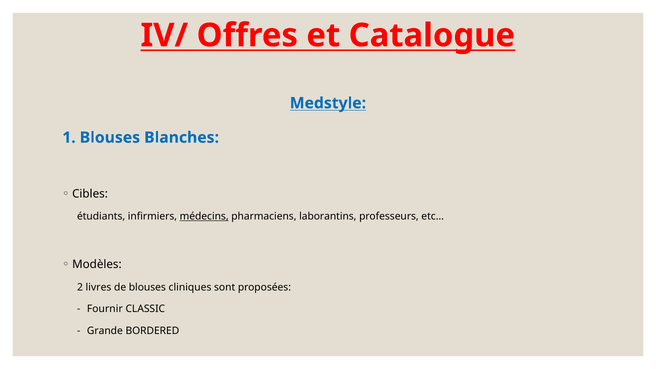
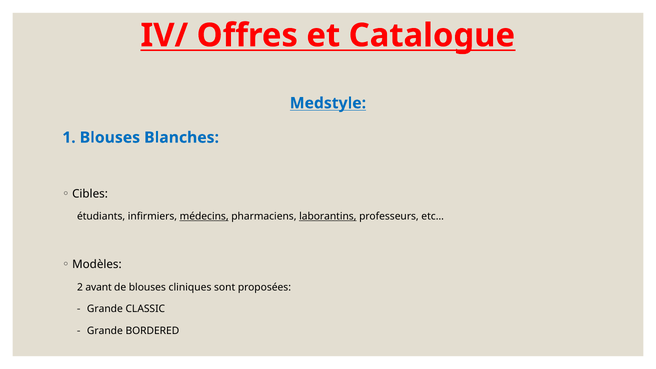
laborantins underline: none -> present (328, 216)
livres: livres -> avant (99, 287)
Fournir: Fournir -> Grande (105, 309)
